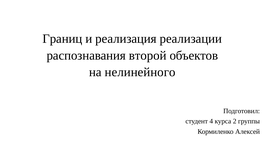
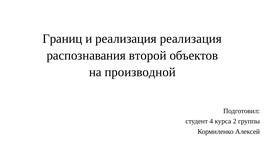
реализация реализации: реализации -> реализация (191, 39)
нелинейного: нелинейного -> производной (140, 72)
